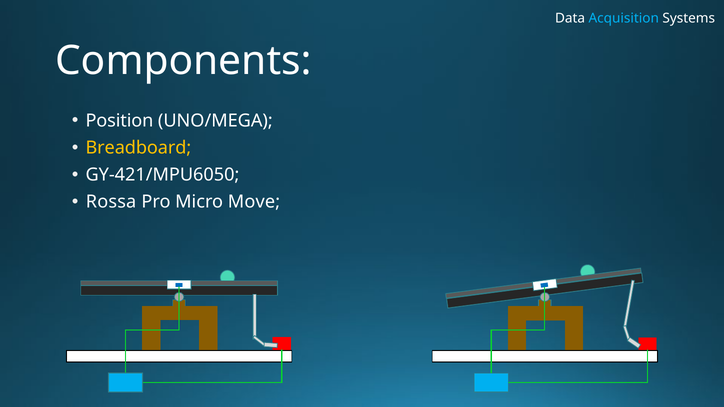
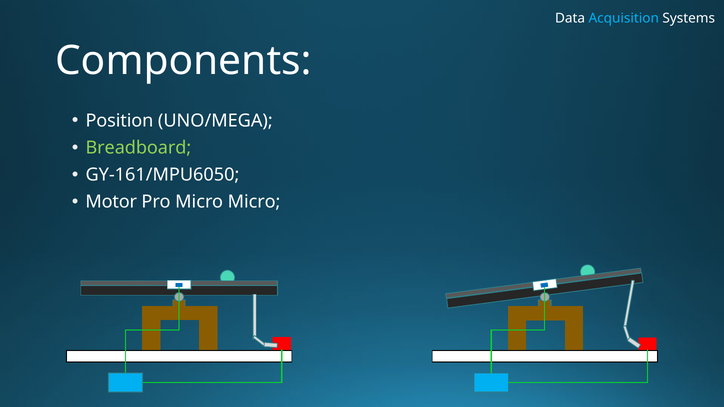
Breadboard colour: yellow -> light green (138, 148)
GY-421/MPU6050: GY-421/MPU6050 -> GY-161/MPU6050 (162, 175)
Rossa: Rossa -> Motor (111, 202)
Micro Move: Move -> Micro (254, 202)
